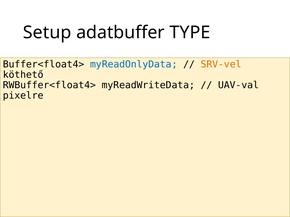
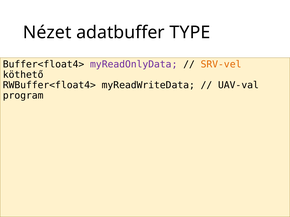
Setup: Setup -> Nézet (47, 32)
myReadOnlyData colour: blue -> purple (134, 65)
pixelre: pixelre -> program (23, 96)
